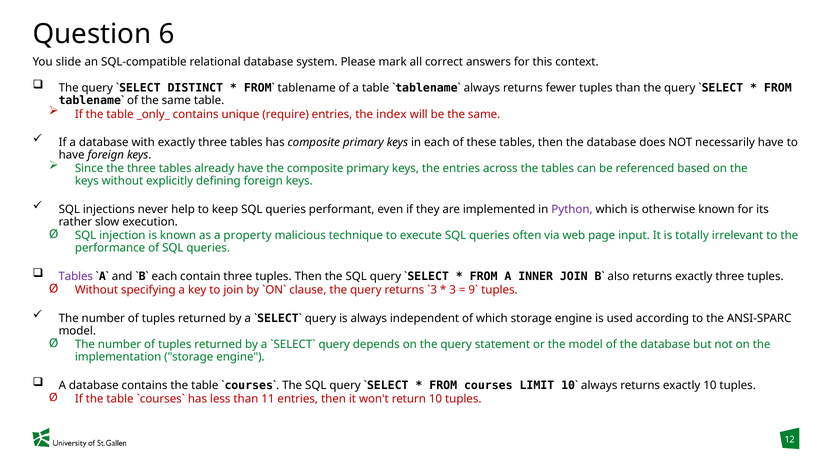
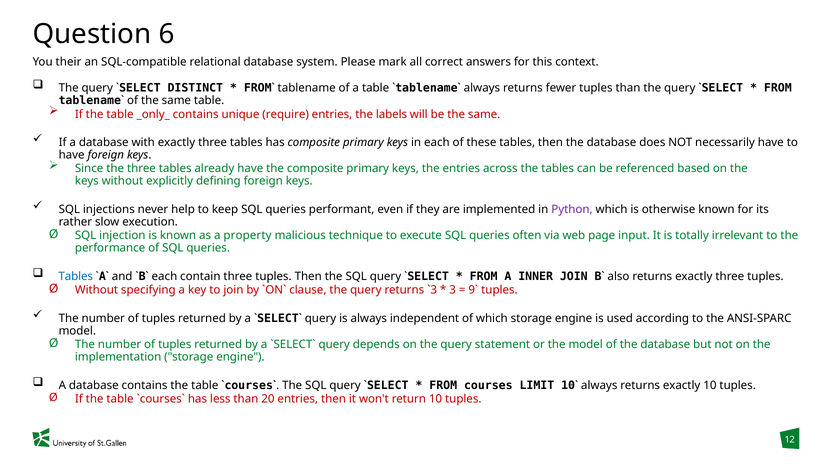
slide: slide -> their (68, 62)
index: index -> labels (392, 114)
Tables colour: purple -> blue (76, 277)
11: 11 -> 20 (268, 399)
